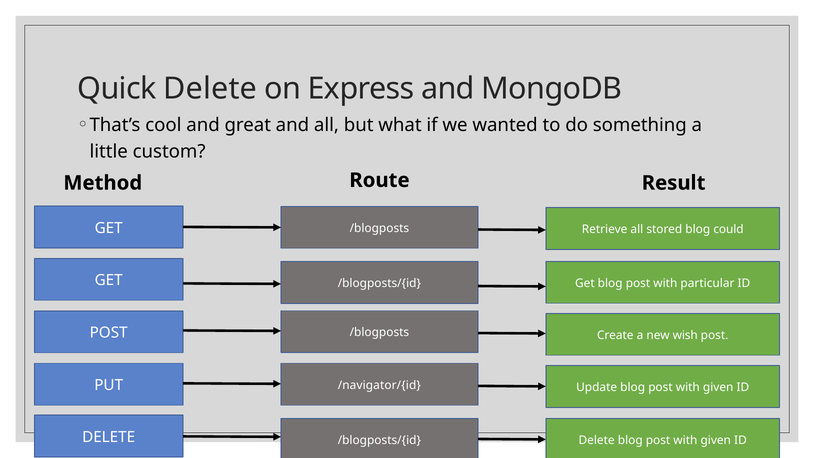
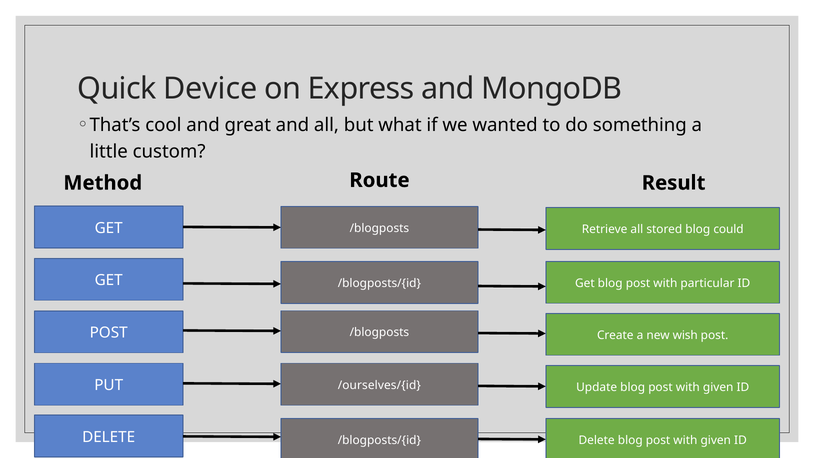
Quick Delete: Delete -> Device (210, 88)
/navigator/{id: /navigator/{id -> /ourselves/{id (379, 385)
